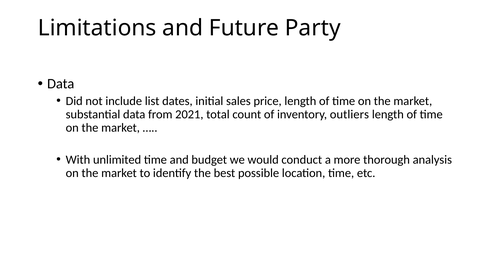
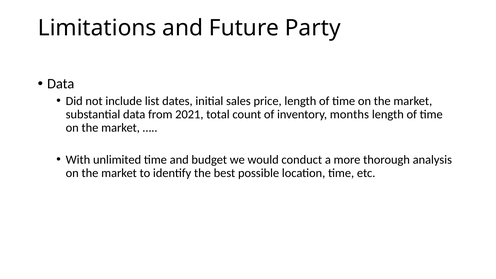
outliers: outliers -> months (349, 114)
